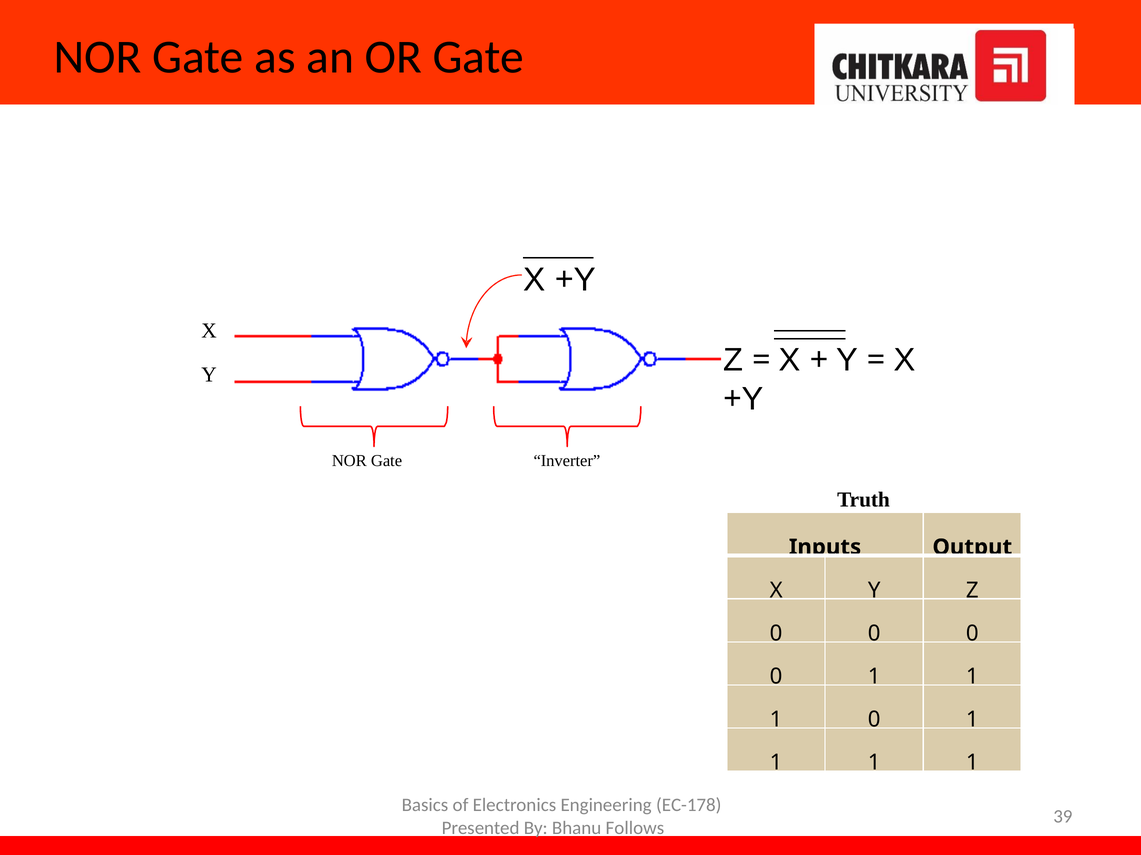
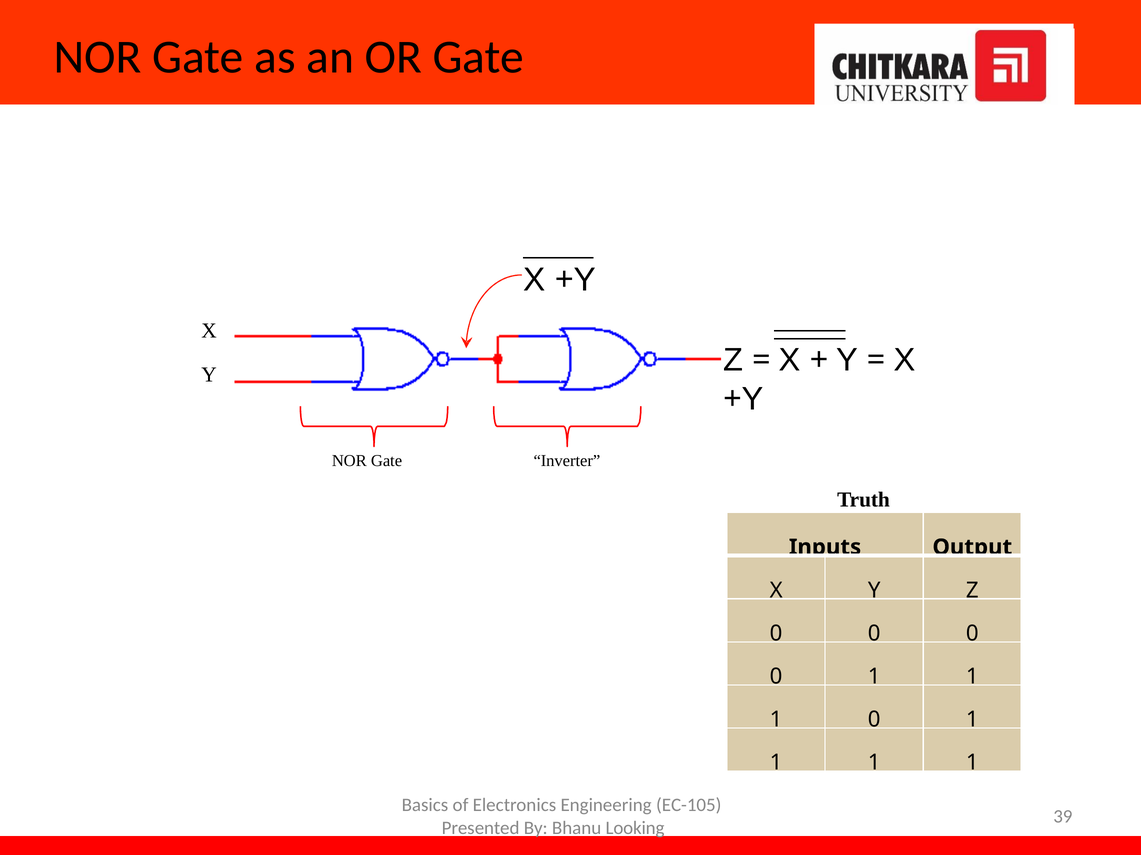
EC-178: EC-178 -> EC-105 (689, 806)
Follows: Follows -> Looking (635, 829)
